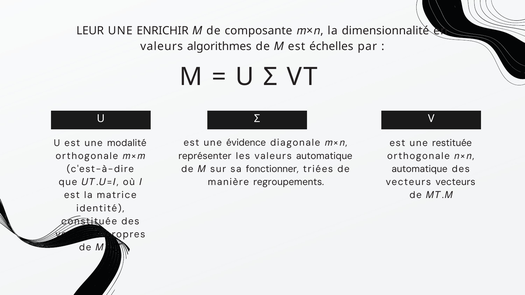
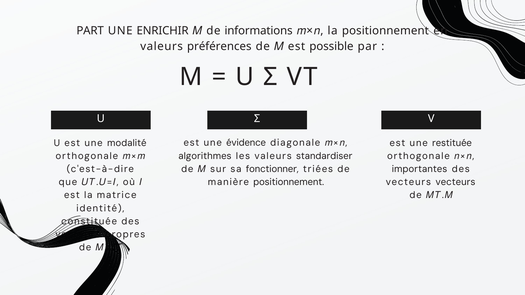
LEUR: LEUR -> PART (90, 31)
composante: composante -> informations (259, 31)
la dimensionnalité: dimensionnalité -> positionnement (385, 31)
algorithmes: algorithmes -> préférences (219, 47)
échelles: échelles -> possible (331, 47)
représenter: représenter -> algorithmes (205, 156)
valeurs automatique: automatique -> standardiser (324, 156)
automatique: automatique -> importantes (419, 169)
manière regroupements: regroupements -> positionnement (289, 182)
